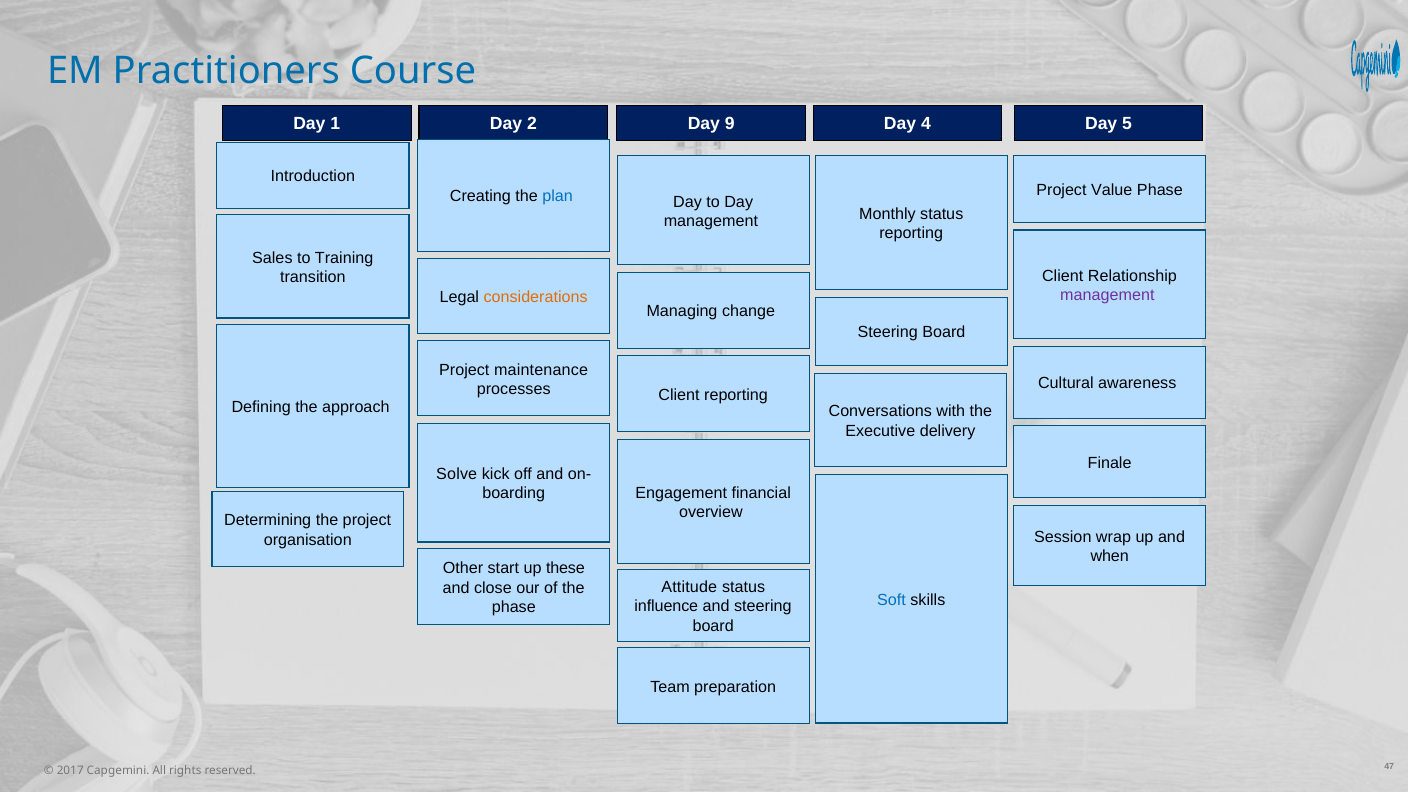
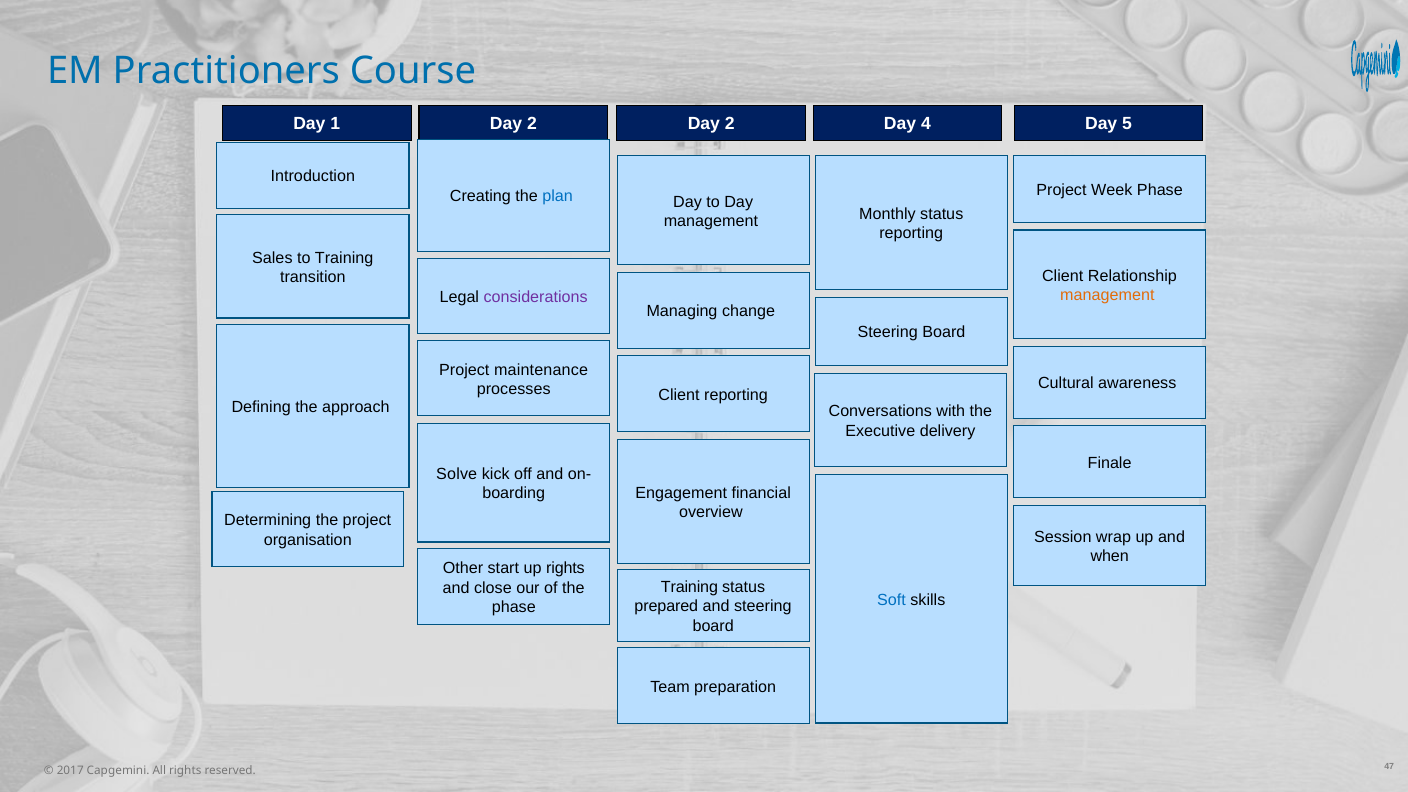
9: 9 -> 2 (730, 124)
Value: Value -> Week (1112, 190)
management colour: purple -> orange (1107, 295)
considerations colour: orange -> purple (536, 297)
up these: these -> rights (565, 568)
Attitude: Attitude -> Training (689, 587)
influence: influence -> prepared (666, 607)
